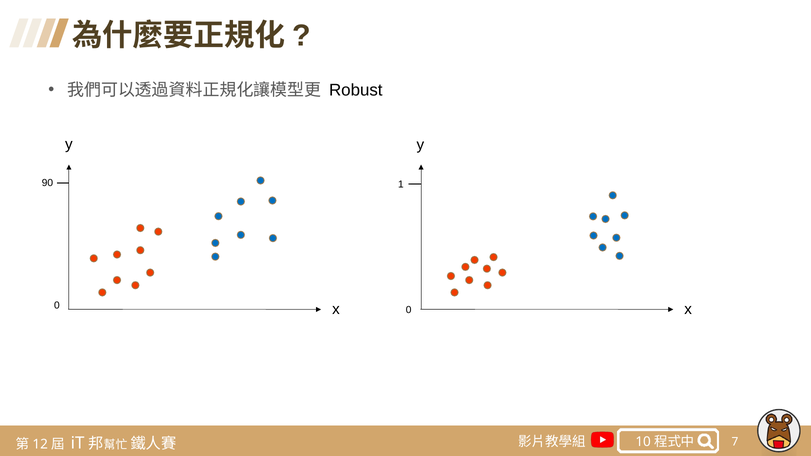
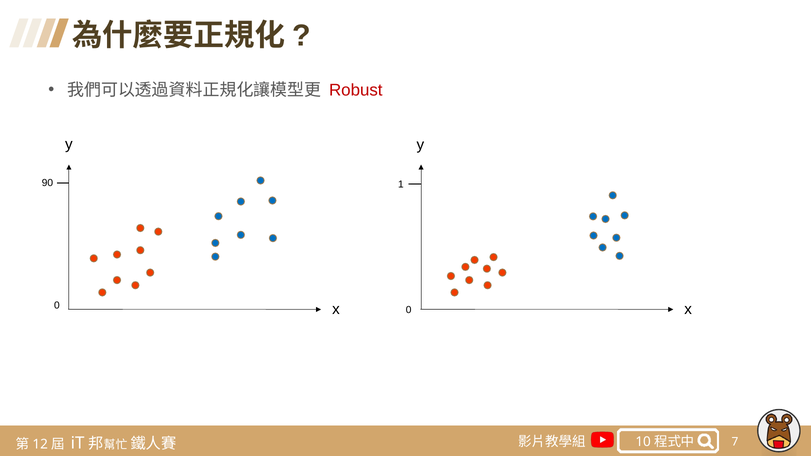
Robust colour: black -> red (356, 90)
